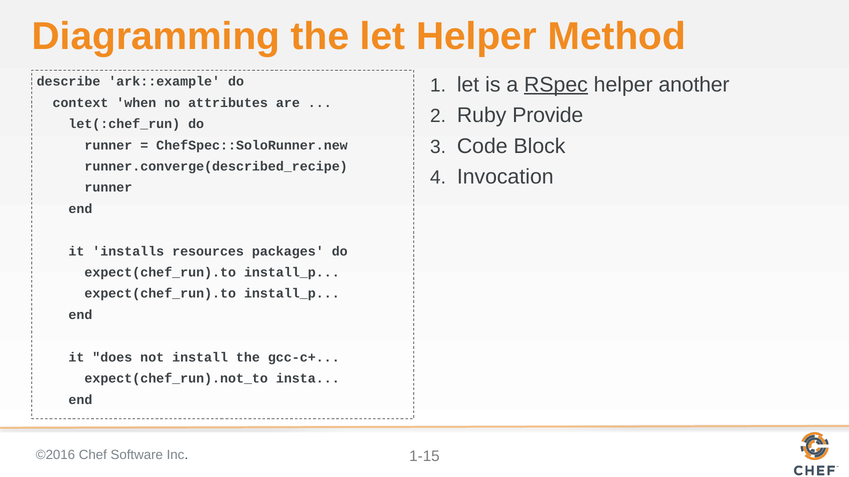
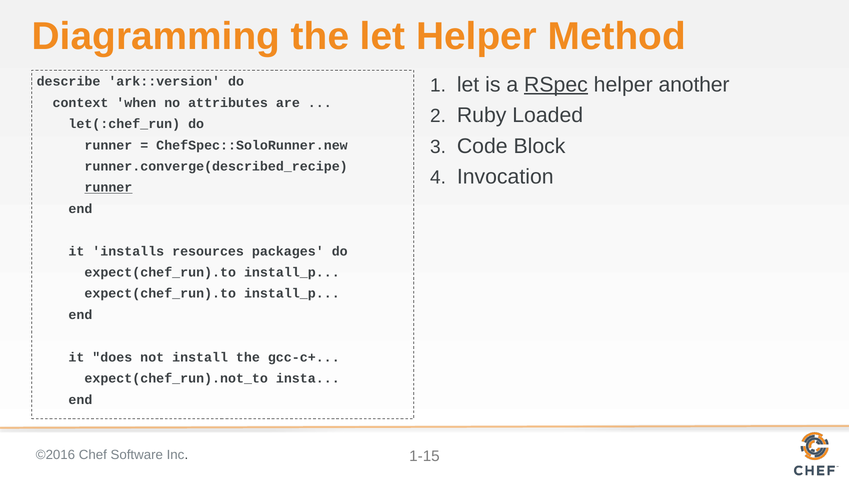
ark::example: ark::example -> ark::version (164, 82)
Provide: Provide -> Loaded (548, 115)
runner underline: none -> present (108, 188)
